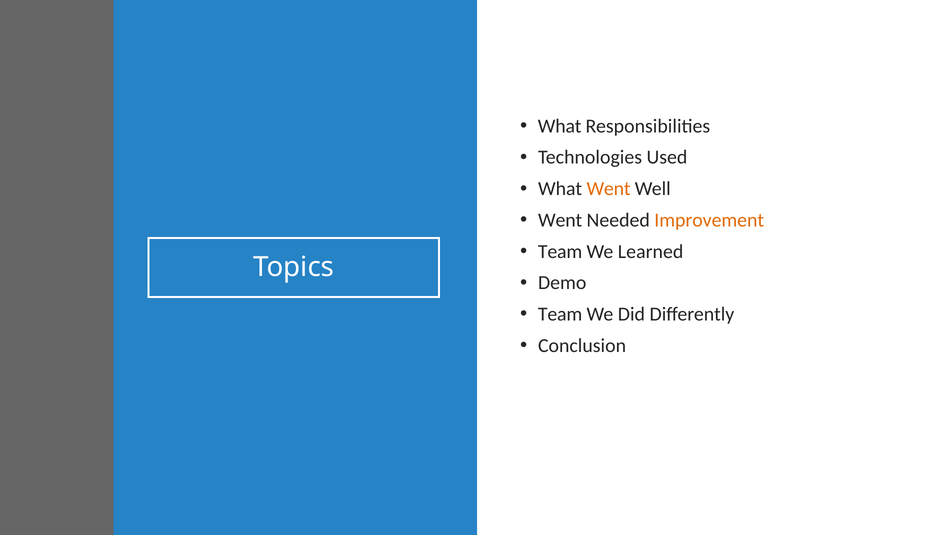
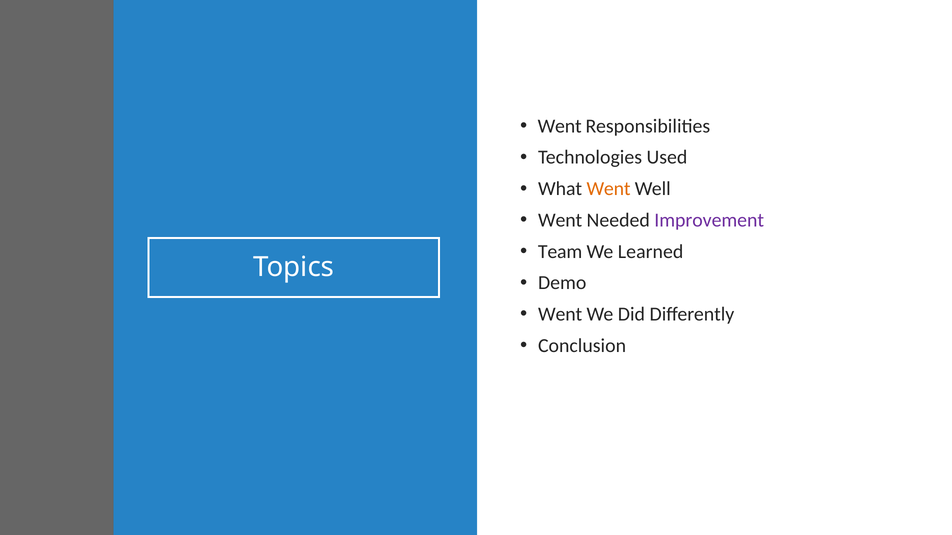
What: What -> Went (560, 126)
Improvement colour: orange -> purple (709, 220)
Team: Team -> Went (560, 314)
